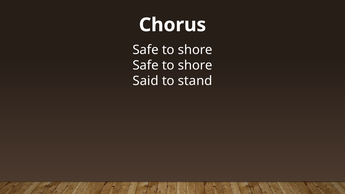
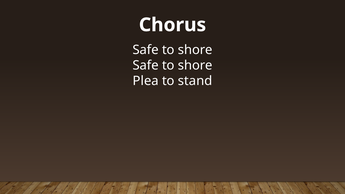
Said: Said -> Plea (146, 81)
